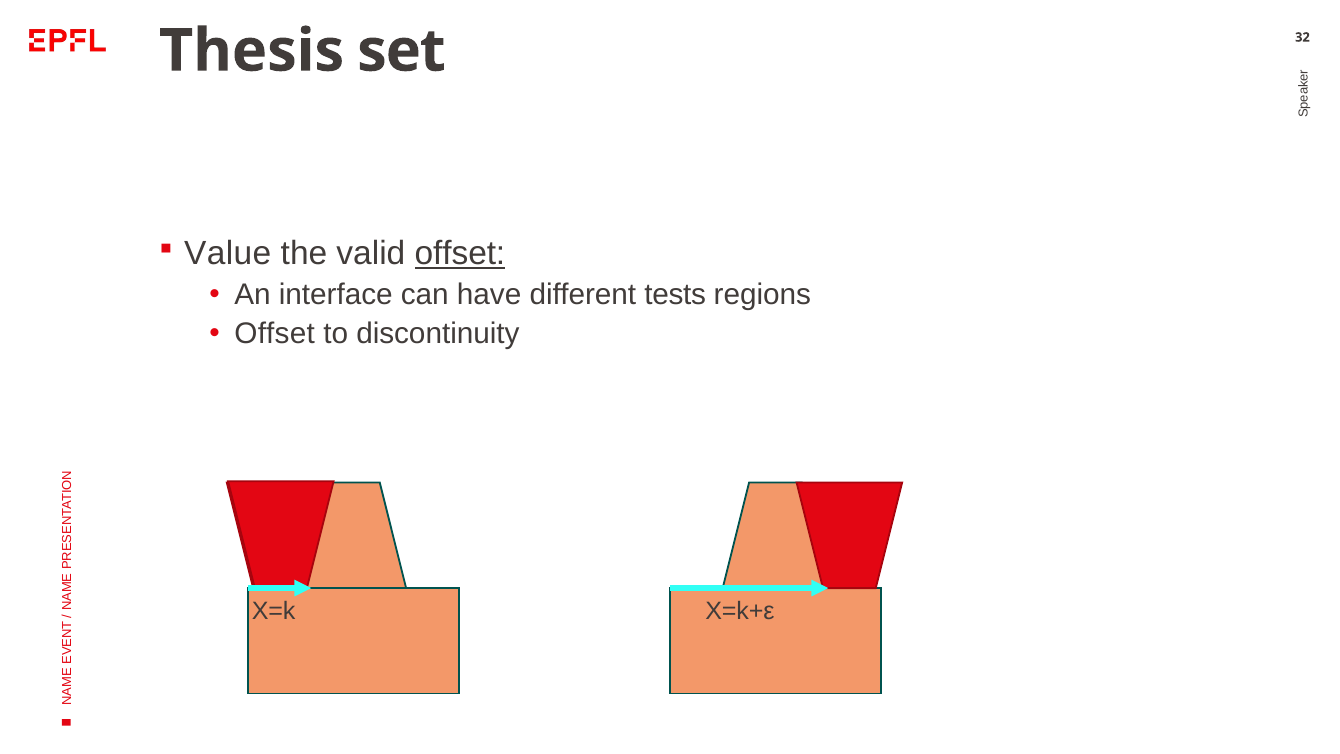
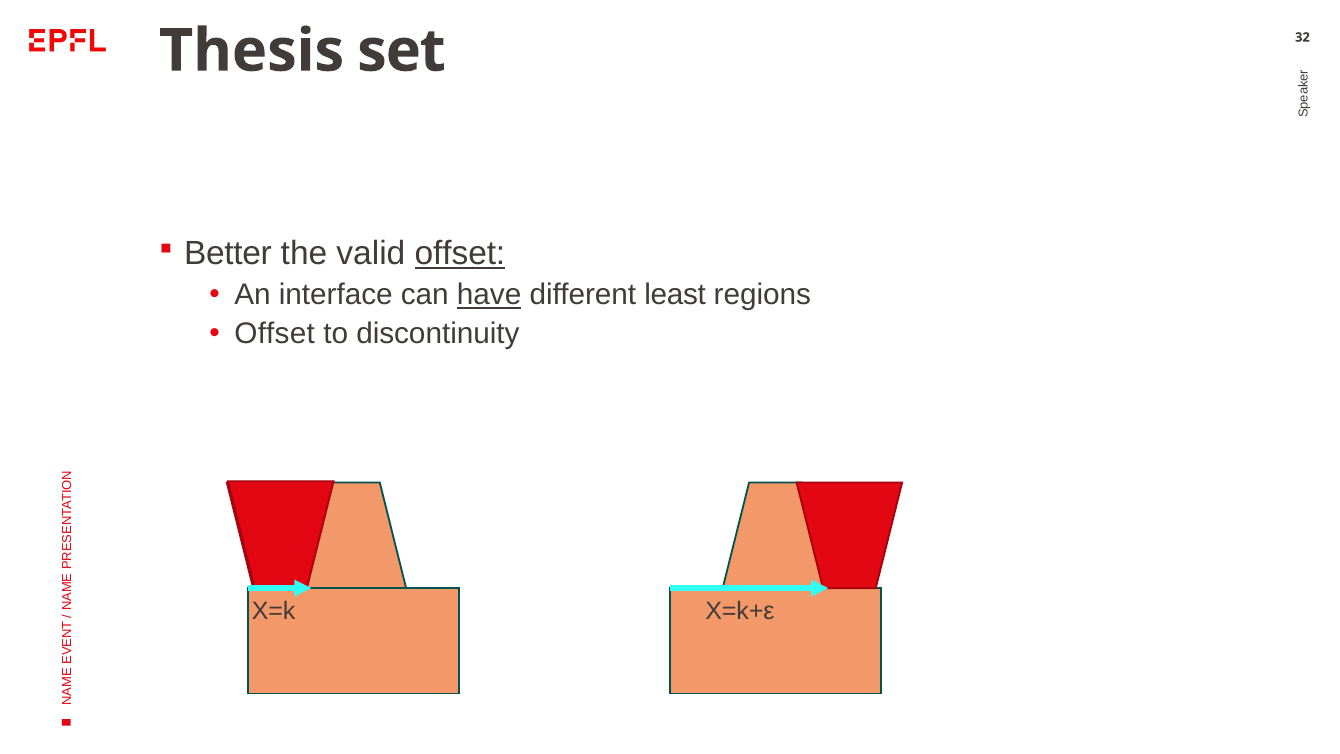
Value: Value -> Better (228, 254)
have underline: none -> present (489, 295)
tests: tests -> least (675, 295)
